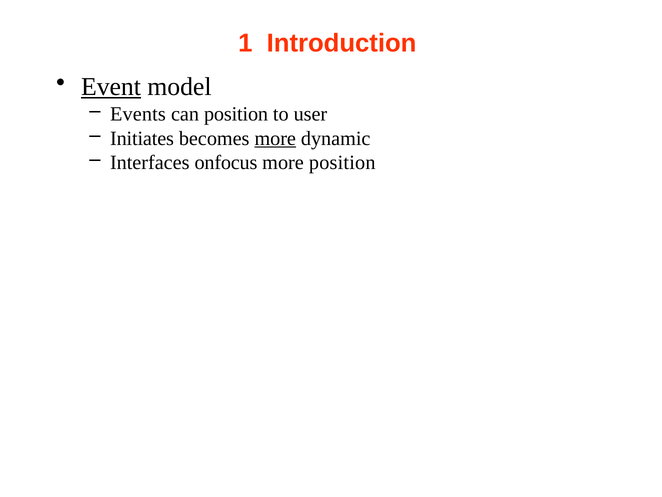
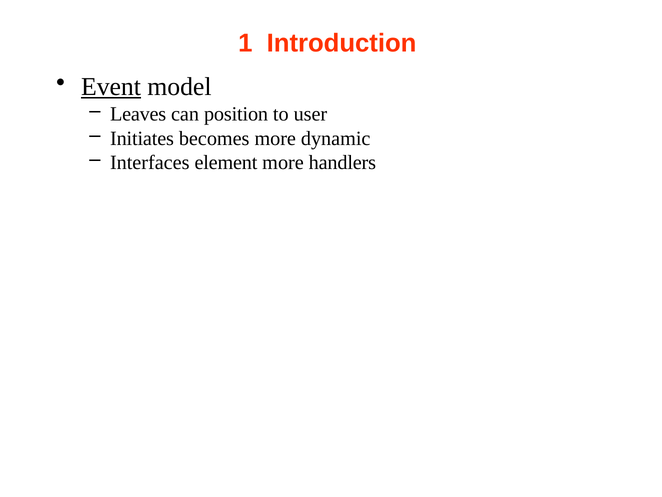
Events: Events -> Leaves (138, 114)
more underline: present -> none (275, 138)
onfocus: onfocus -> element (226, 162)
more position: position -> handlers (342, 162)
